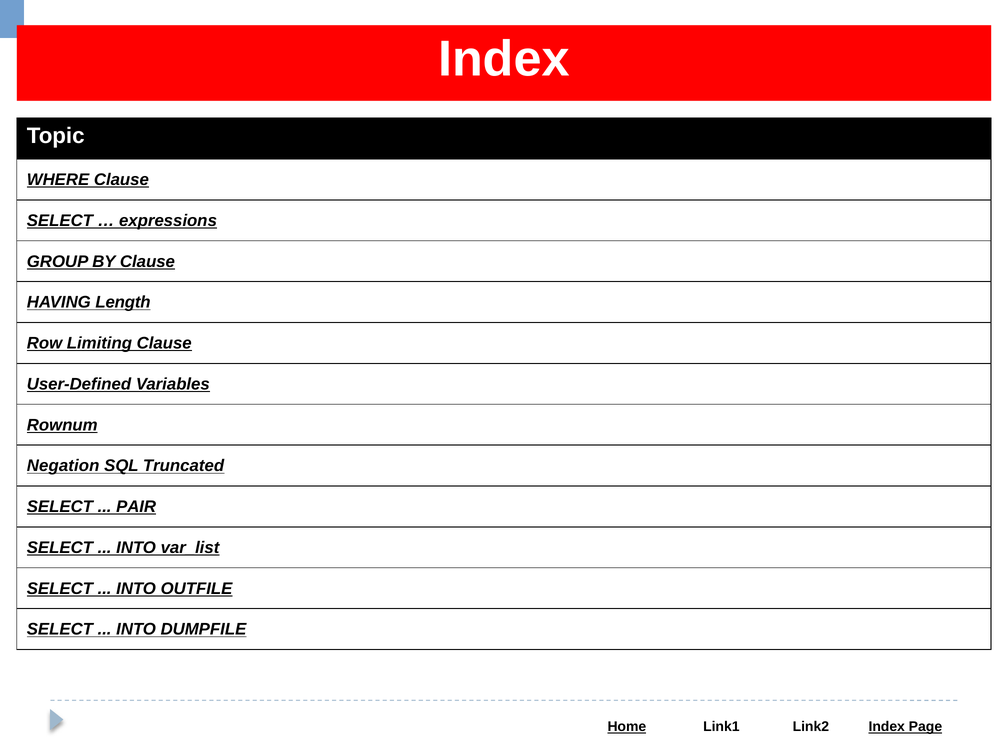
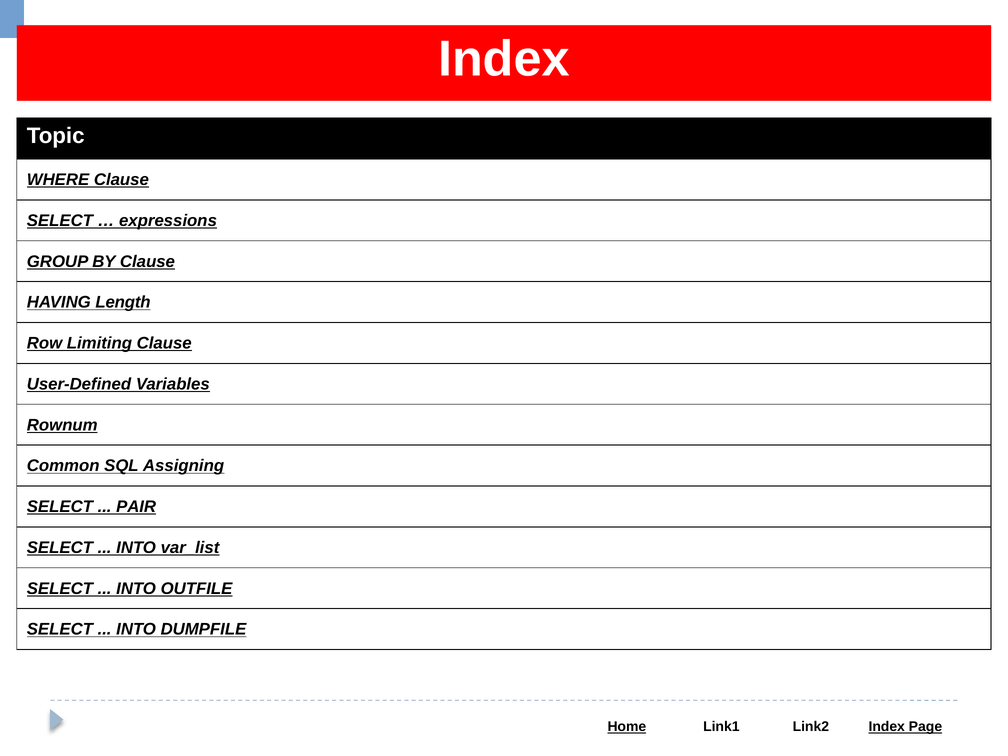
Negation: Negation -> Common (63, 466)
Truncated: Truncated -> Assigning (184, 466)
